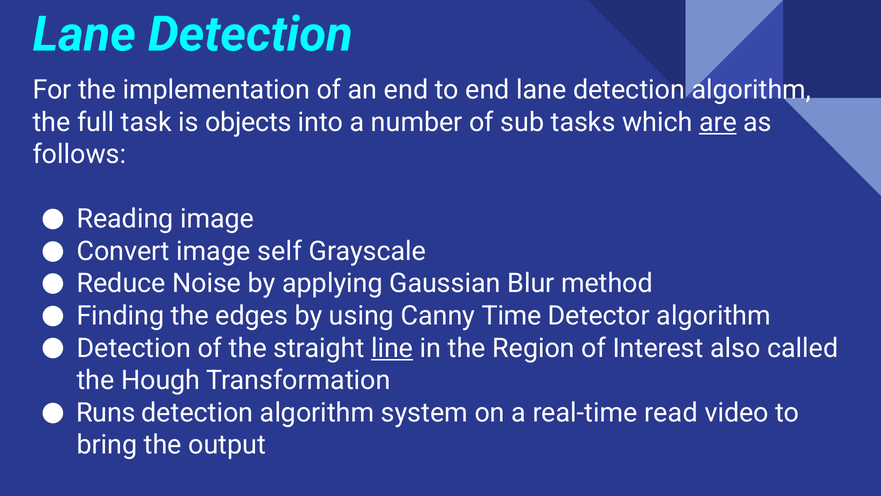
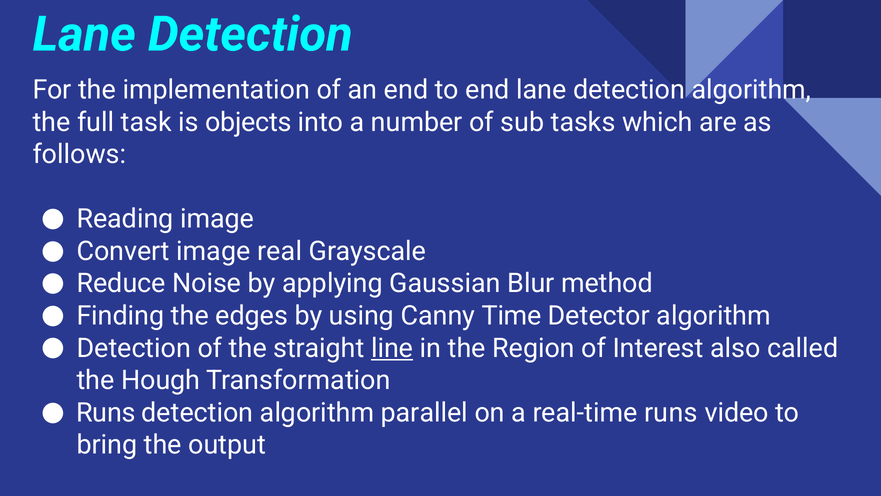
are underline: present -> none (718, 122)
self: self -> real (280, 251)
system: system -> parallel (424, 412)
real-time read: read -> runs (671, 412)
